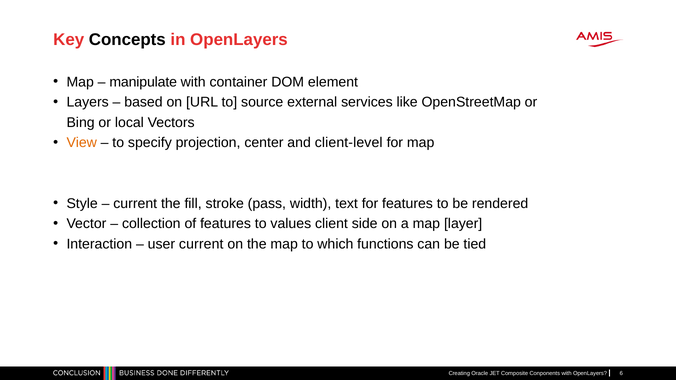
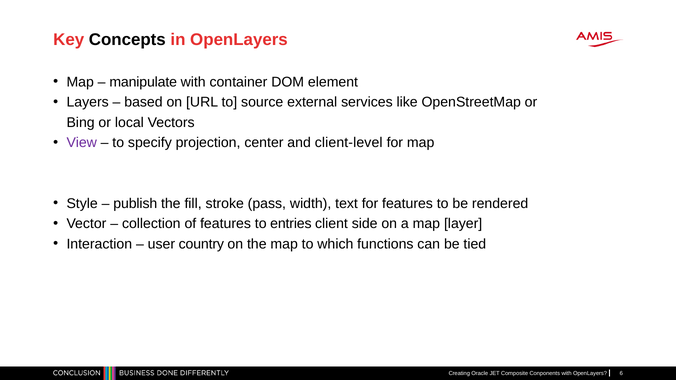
View colour: orange -> purple (82, 143)
current: current -> publish (135, 204)
values: values -> entries (291, 224)
user current: current -> country (201, 244)
